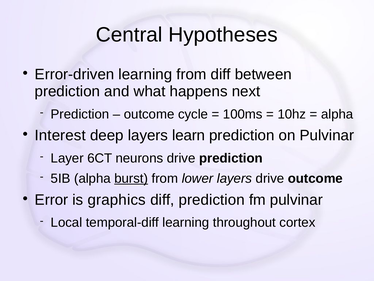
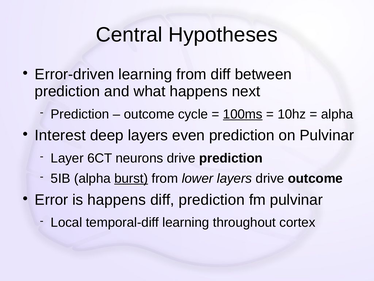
100ms underline: none -> present (243, 114)
learn: learn -> even (189, 135)
is graphics: graphics -> happens (117, 200)
